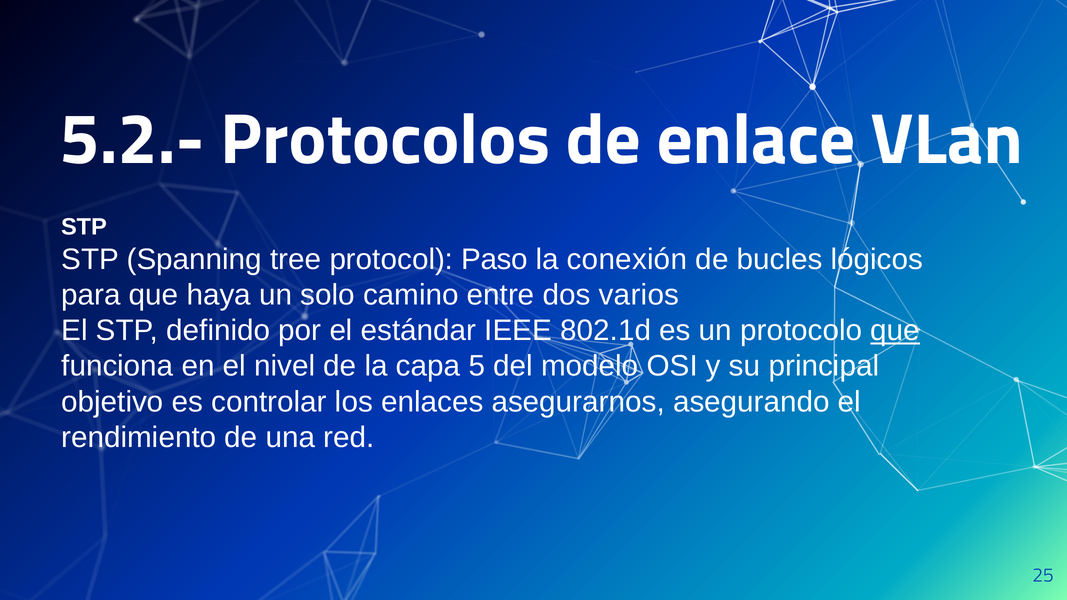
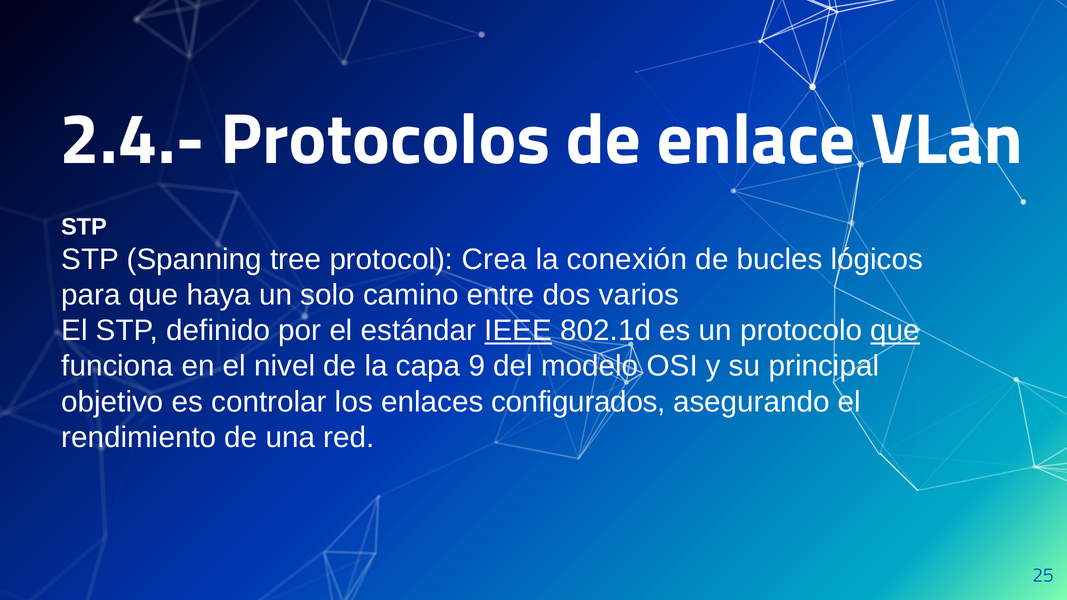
5.2.-: 5.2.- -> 2.4.- (132, 140)
Paso: Paso -> Crea (494, 260)
IEEE underline: none -> present (518, 331)
5: 5 -> 9 (477, 366)
asegurarnos: asegurarnos -> configurados (578, 402)
